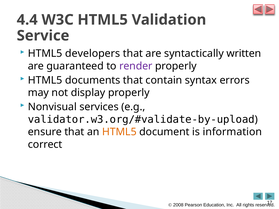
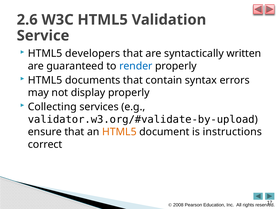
4.4: 4.4 -> 2.6 (27, 20)
render colour: purple -> blue (136, 66)
Nonvisual: Nonvisual -> Collecting (52, 107)
information: information -> instructions (232, 132)
